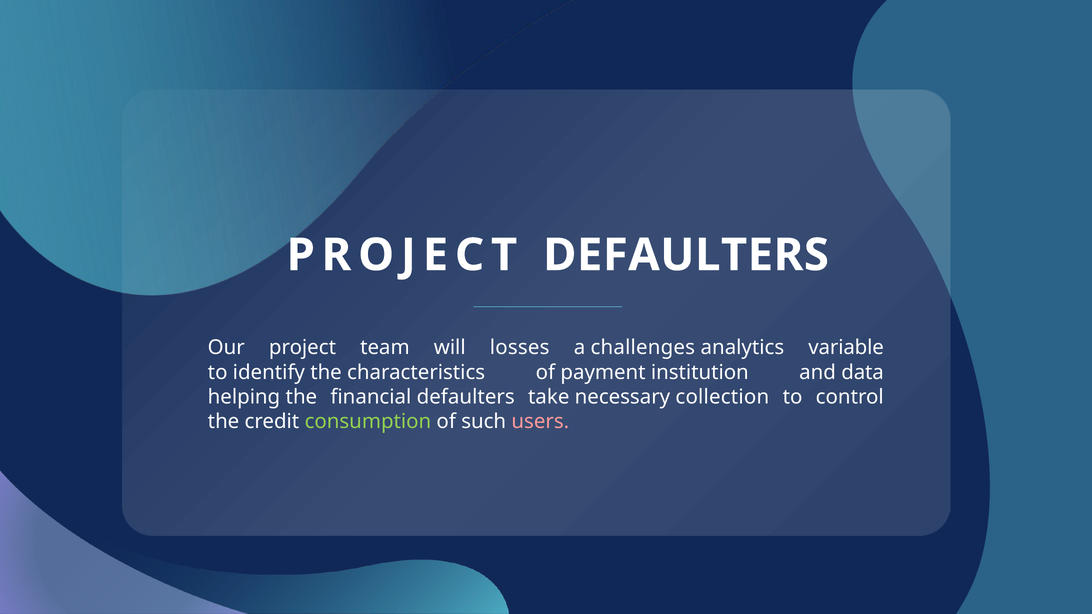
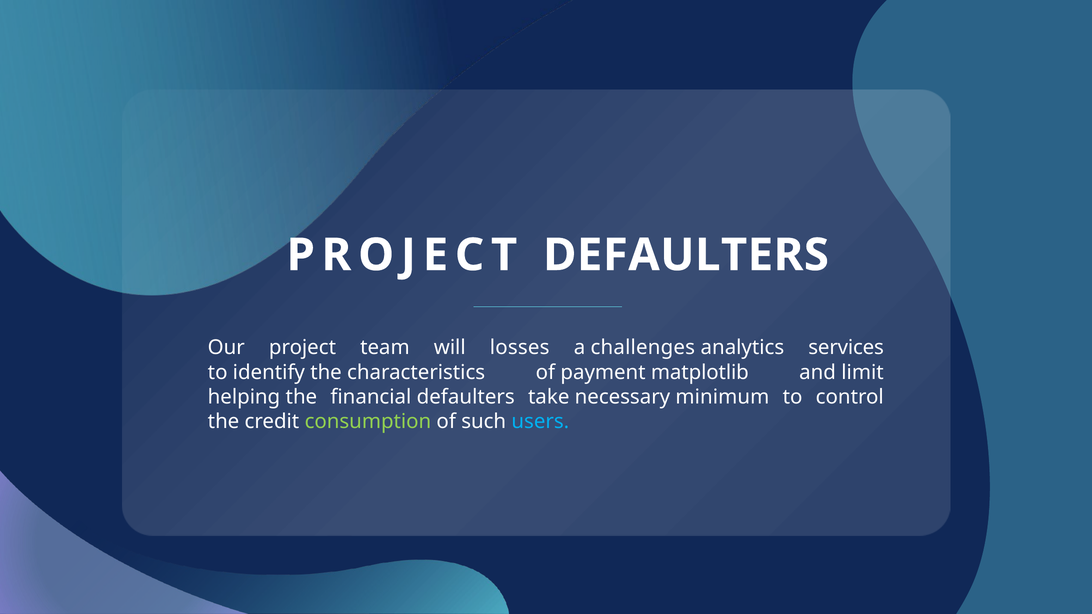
variable: variable -> services (846, 348)
institution: institution -> matplotlib (700, 372)
data: data -> limit (863, 372)
collection: collection -> minimum (722, 397)
users colour: pink -> light blue (540, 422)
